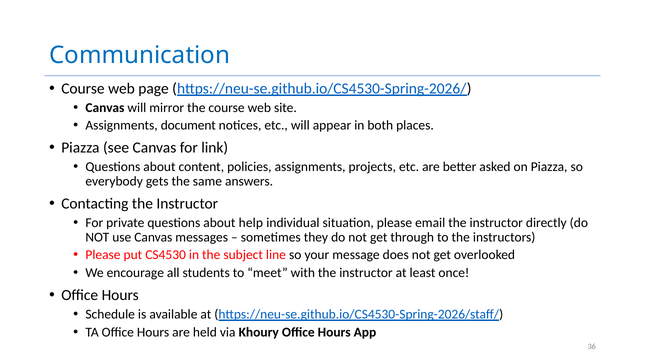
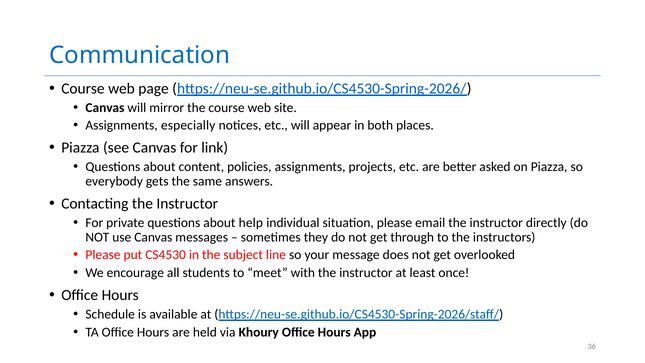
document: document -> especially (188, 125)
